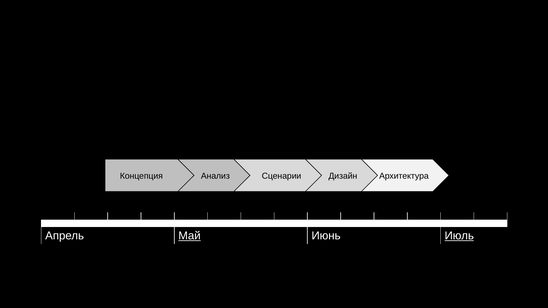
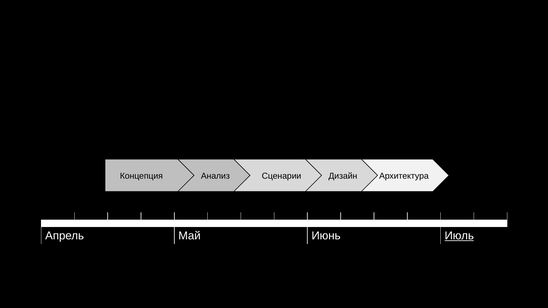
Май underline: present -> none (190, 236)
